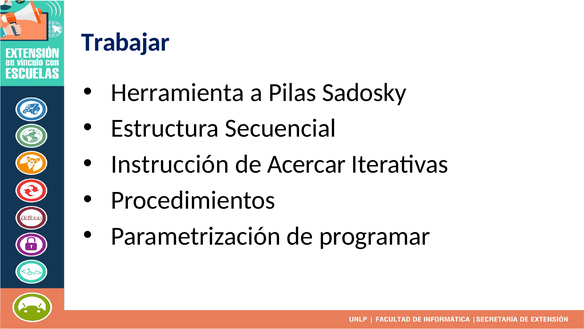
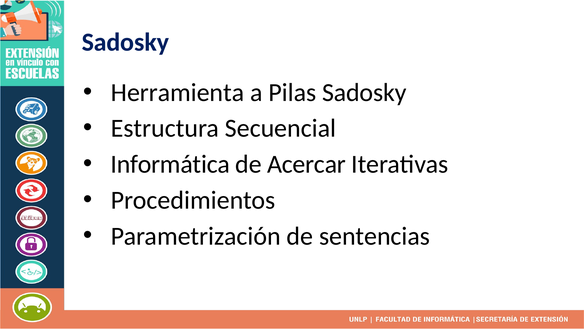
Trabajar: Trabajar -> Sadosky (125, 42)
Instrucción: Instrucción -> Informática (170, 164)
programar: programar -> sentencias (375, 236)
